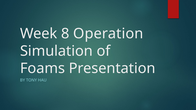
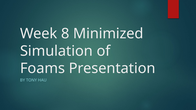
Operation: Operation -> Minimized (108, 34)
